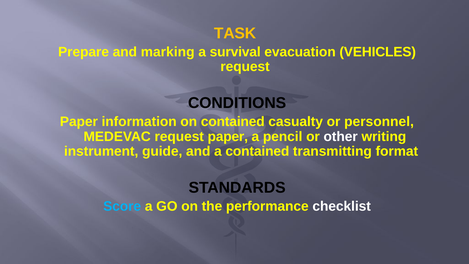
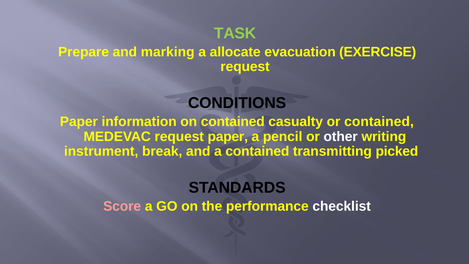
TASK colour: yellow -> light green (235, 33)
survival: survival -> allocate (235, 52)
VEHICLES: VEHICLES -> EXERCISE (378, 52)
or personnel: personnel -> contained (379, 122)
guide: guide -> break (162, 151)
format: format -> picked (397, 151)
Score colour: light blue -> pink (122, 206)
